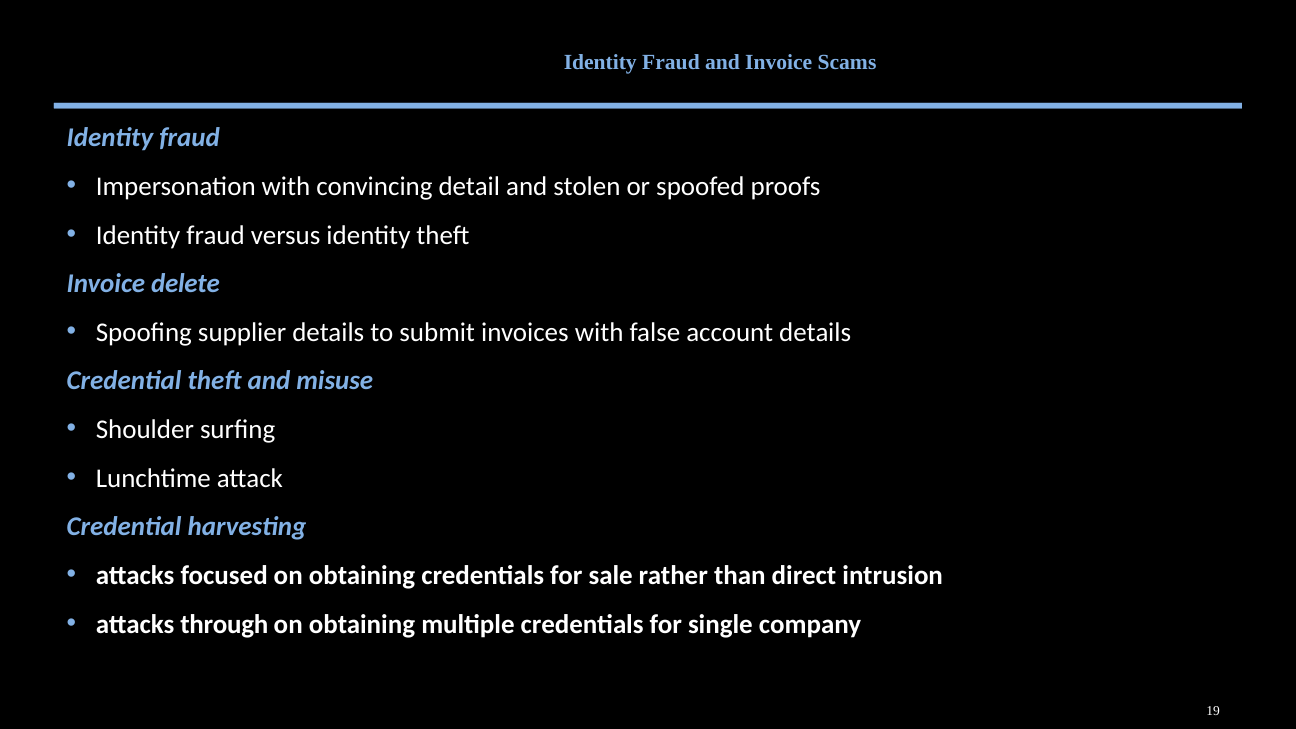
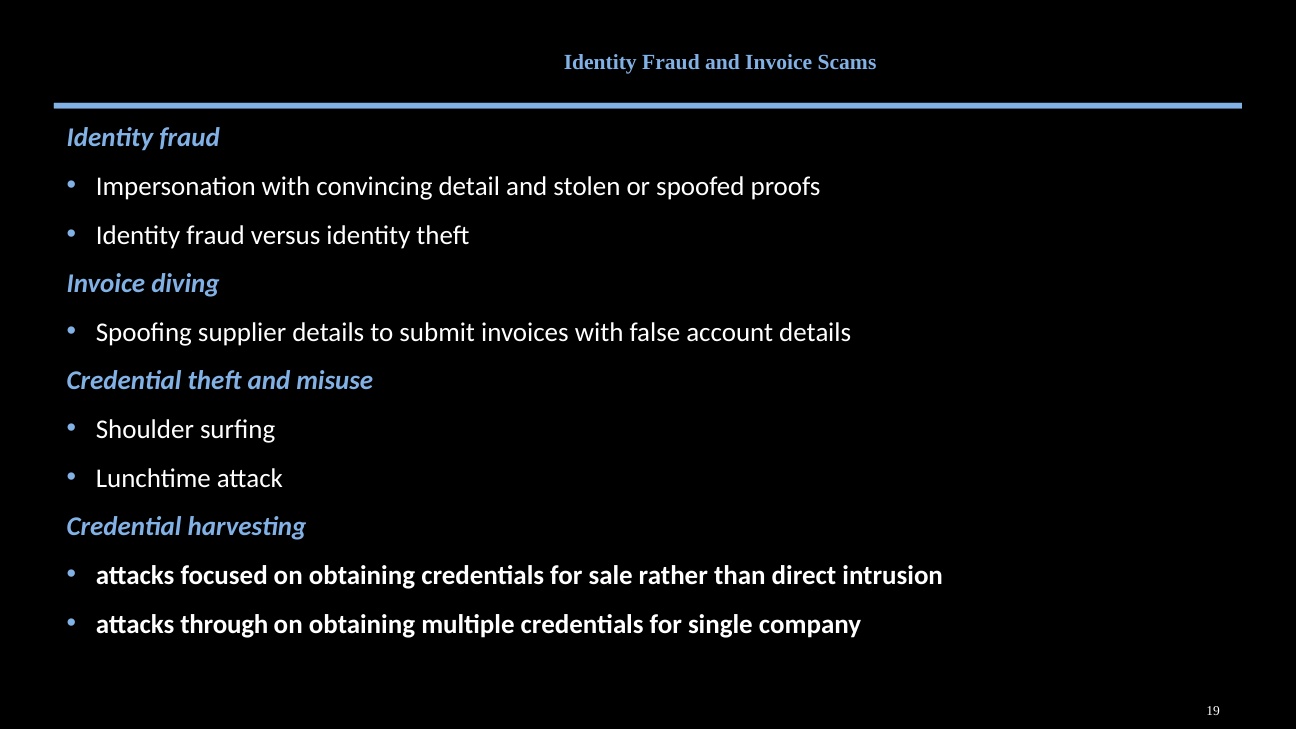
delete: delete -> diving (185, 284)
